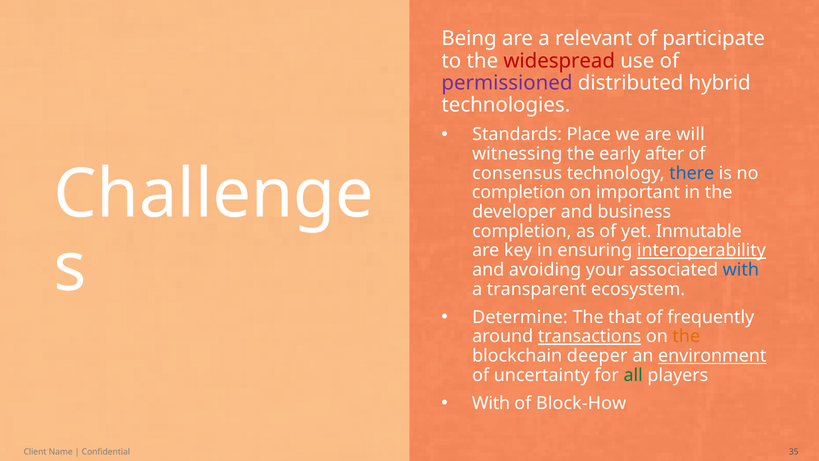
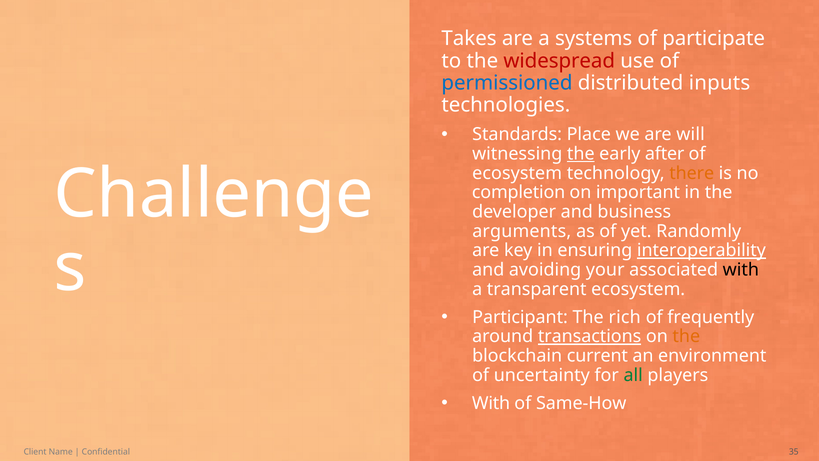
Being: Being -> Takes (469, 39)
relevant: relevant -> systems (594, 39)
permissioned colour: purple -> blue (507, 83)
hybrid: hybrid -> inputs (720, 83)
the underline: none -> present (581, 154)
consensus: consensus -> ecosystem (517, 173)
there colour: blue -> orange (692, 173)
completion: completion -> arguments (522, 231)
Inmutable: Inmutable -> Randomly (699, 231)
with colour: blue -> black (741, 270)
Determine: Determine -> Participant (520, 317)
that: that -> rich (625, 317)
deeper: deeper -> current (597, 356)
environment underline: present -> none (712, 356)
Block-How: Block-How -> Same-How (581, 403)
